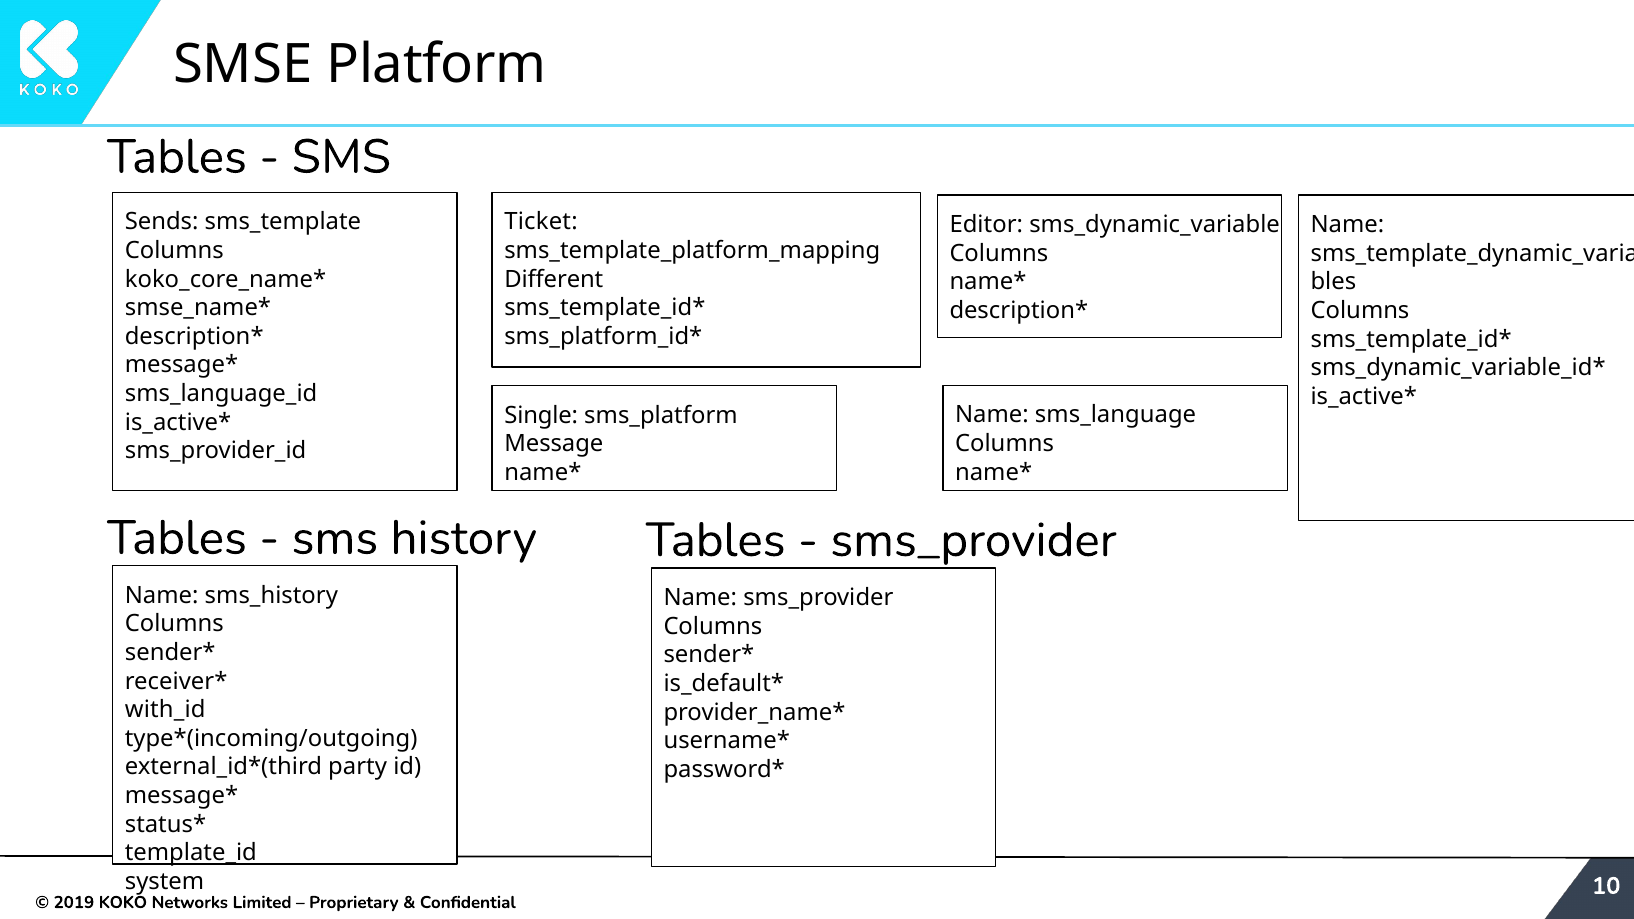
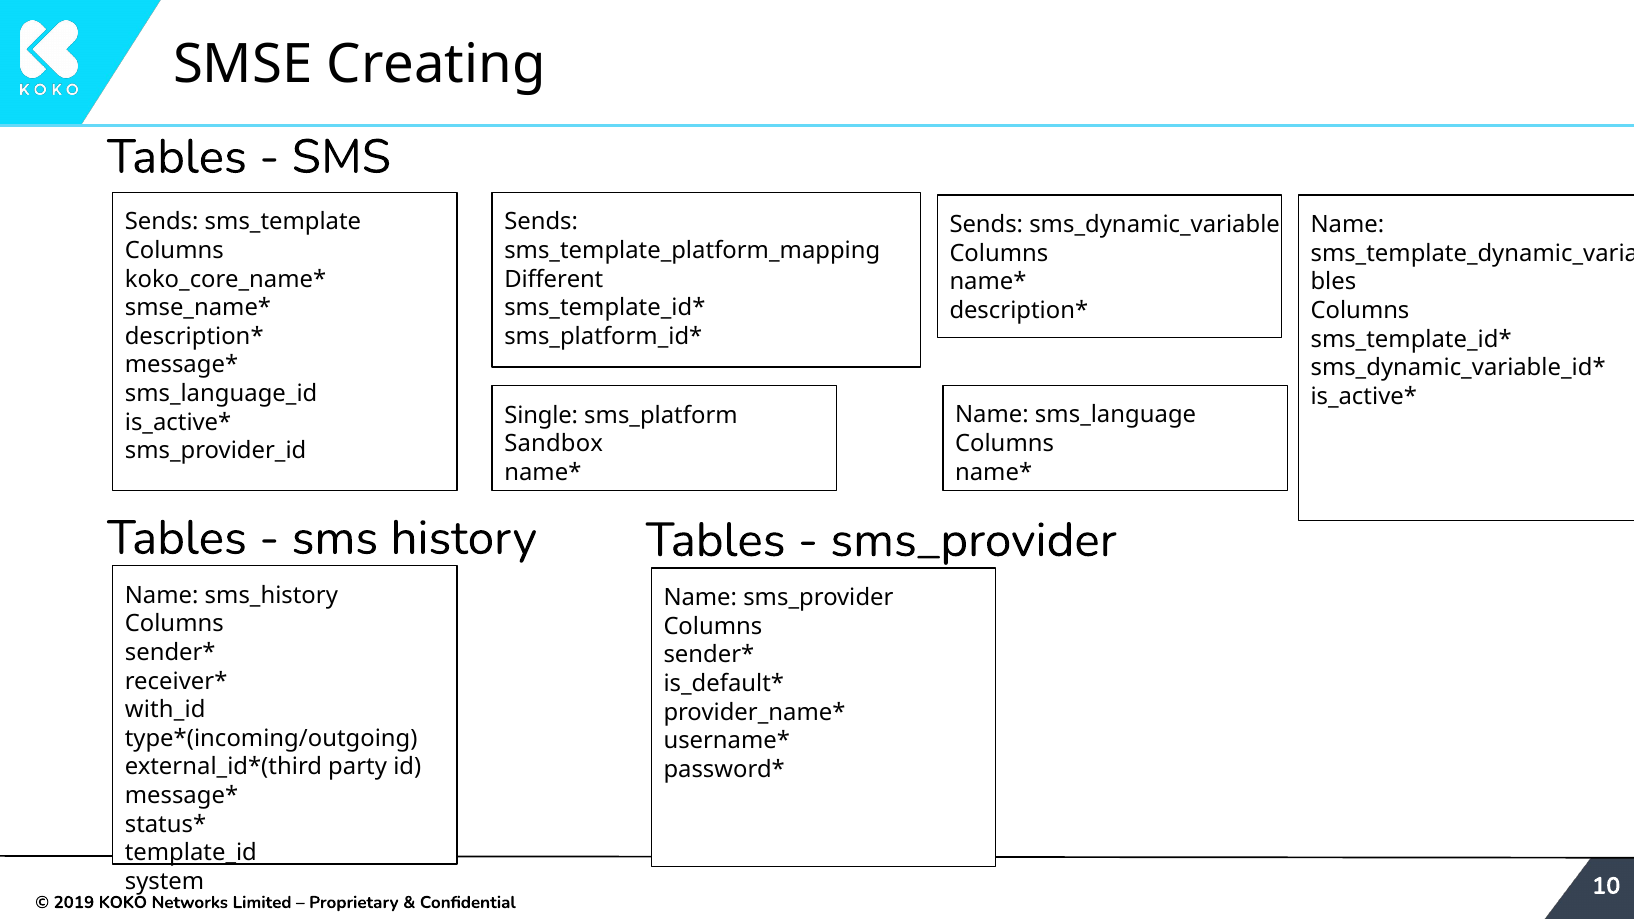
Platform: Platform -> Creating (436, 64)
Ticket: Ticket -> Sends (541, 222)
Editor: Editor -> Sends (986, 225)
Message: Message -> Sandbox (554, 444)
